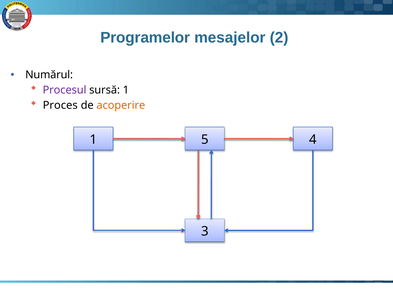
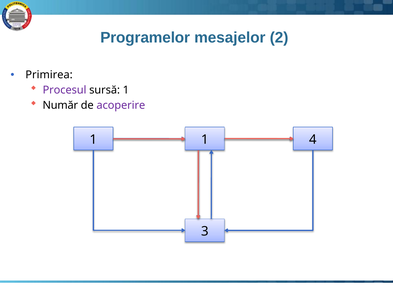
Numărul: Numărul -> Primirea (49, 75)
Proces: Proces -> Număr (60, 105)
acoperire colour: orange -> purple (121, 105)
1 5: 5 -> 1 (205, 139)
